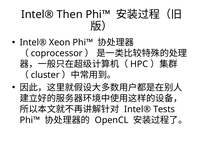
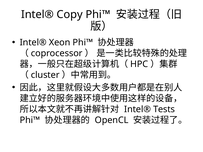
Then: Then -> Copy (70, 14)
